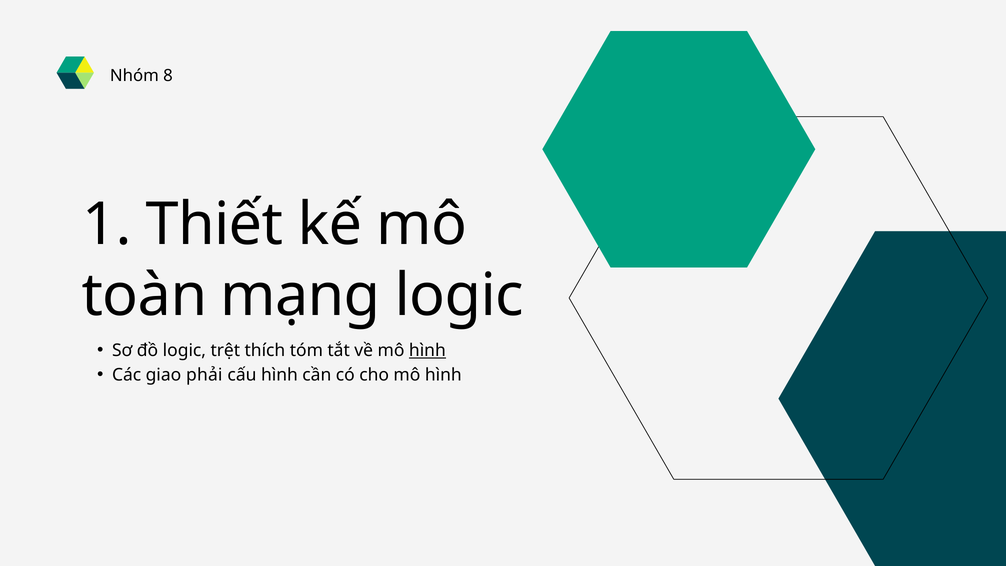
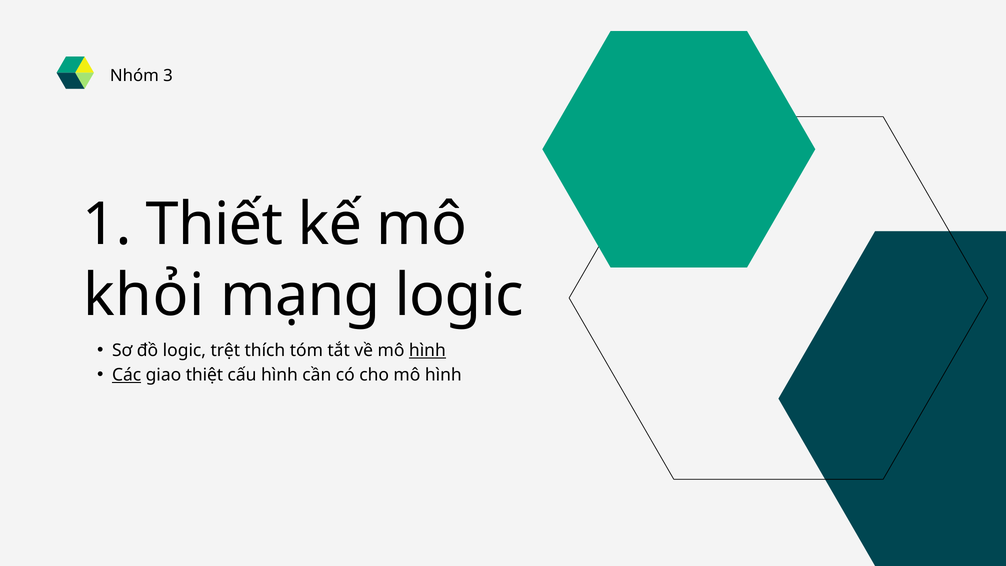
8: 8 -> 3 (168, 75)
toàn: toàn -> khỏi (144, 296)
Các underline: none -> present (127, 375)
phải: phải -> thiệt (204, 375)
